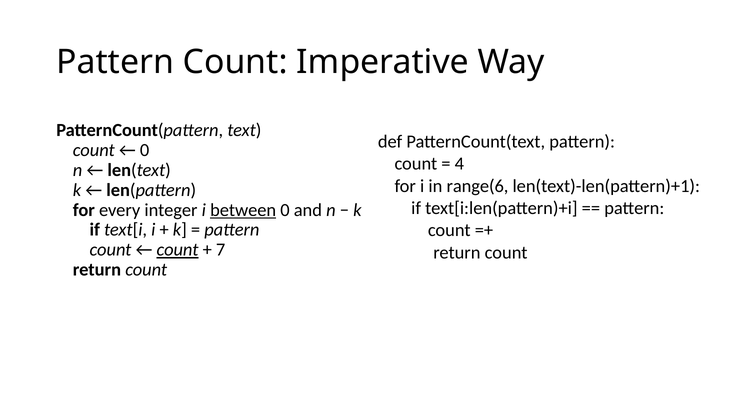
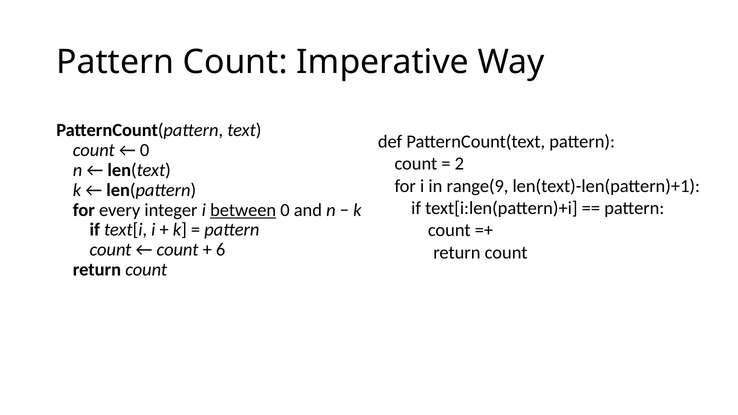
4: 4 -> 2 (459, 164)
range(6: range(6 -> range(9 (477, 186)
count underline: present -> none (178, 250)
7: 7 -> 6 (221, 250)
